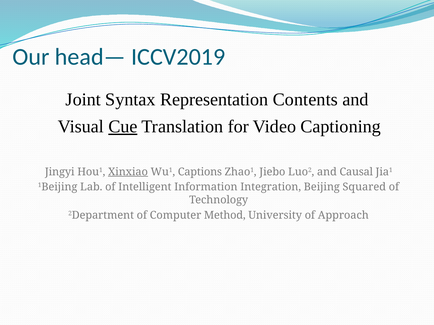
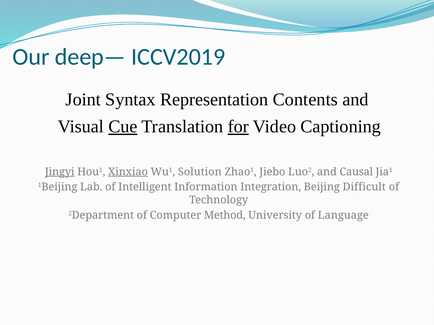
head—: head— -> deep— (90, 57)
for underline: none -> present (238, 127)
Jingyi underline: none -> present (60, 172)
Captions: Captions -> Solution (200, 172)
Squared: Squared -> Difficult (364, 187)
Approach: Approach -> Language (343, 215)
